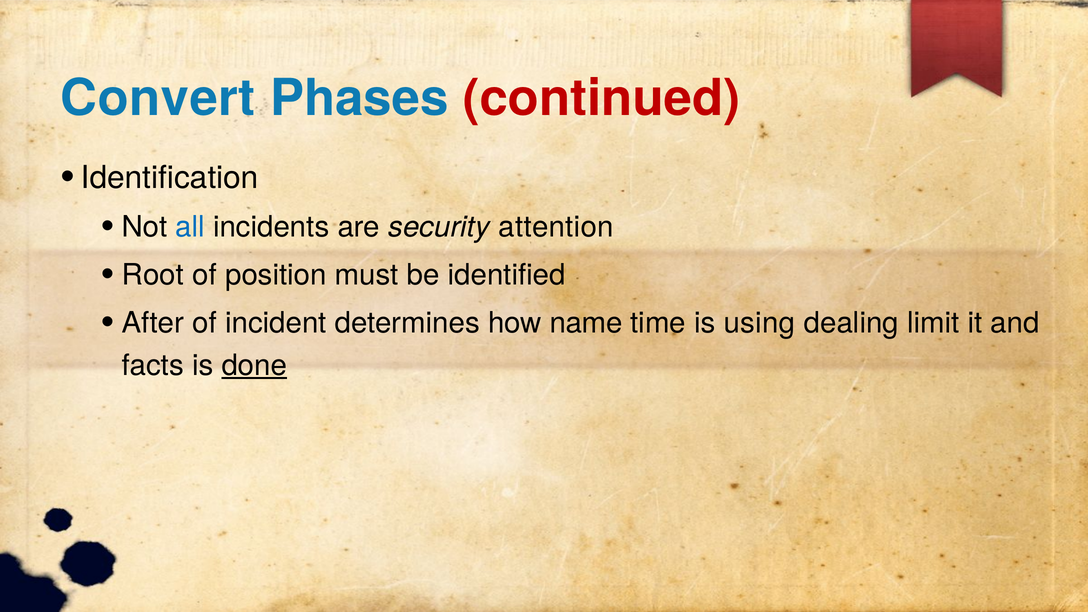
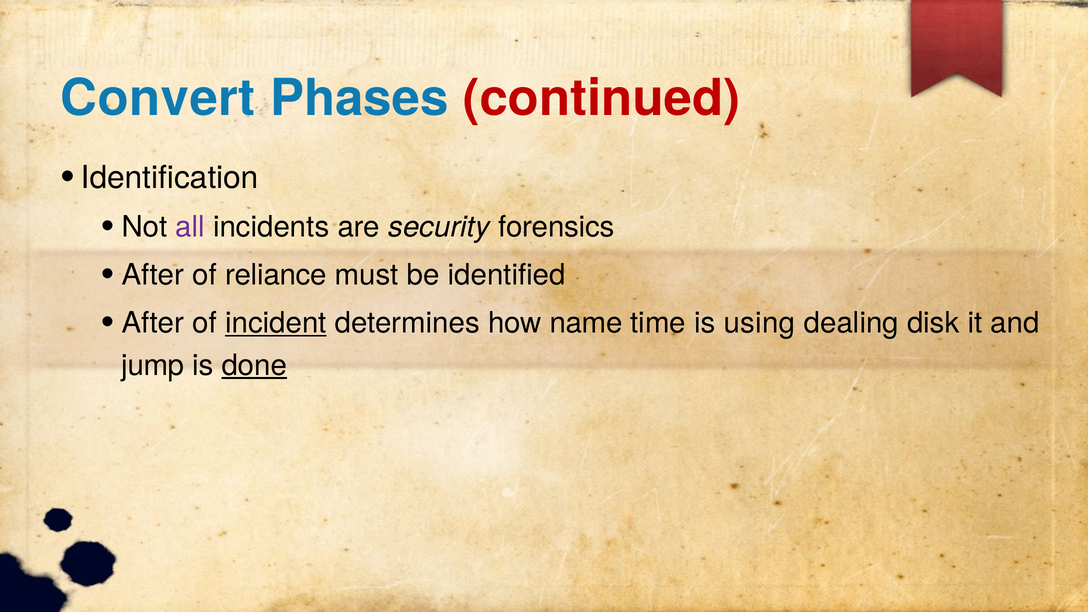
all colour: blue -> purple (190, 227)
attention: attention -> forensics (556, 227)
Root: Root -> After (153, 275)
position: position -> reliance (276, 275)
incident underline: none -> present (276, 323)
limit: limit -> disk (933, 323)
facts: facts -> jump (153, 365)
